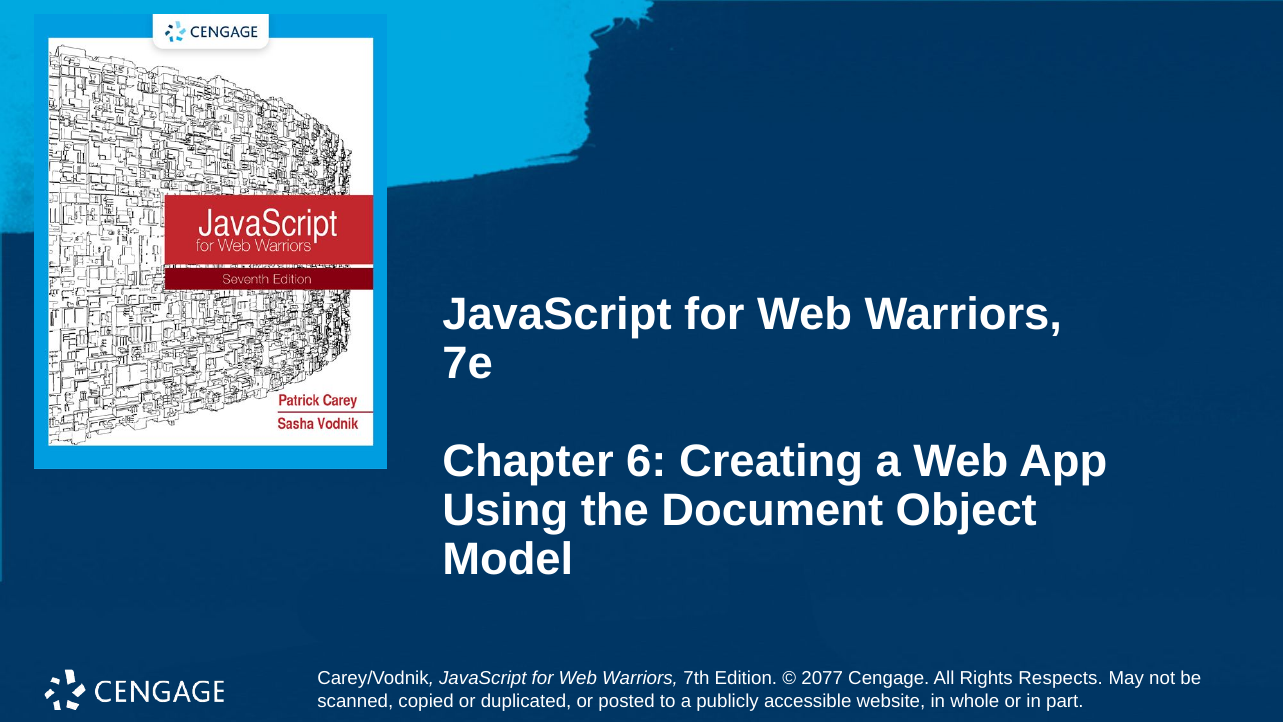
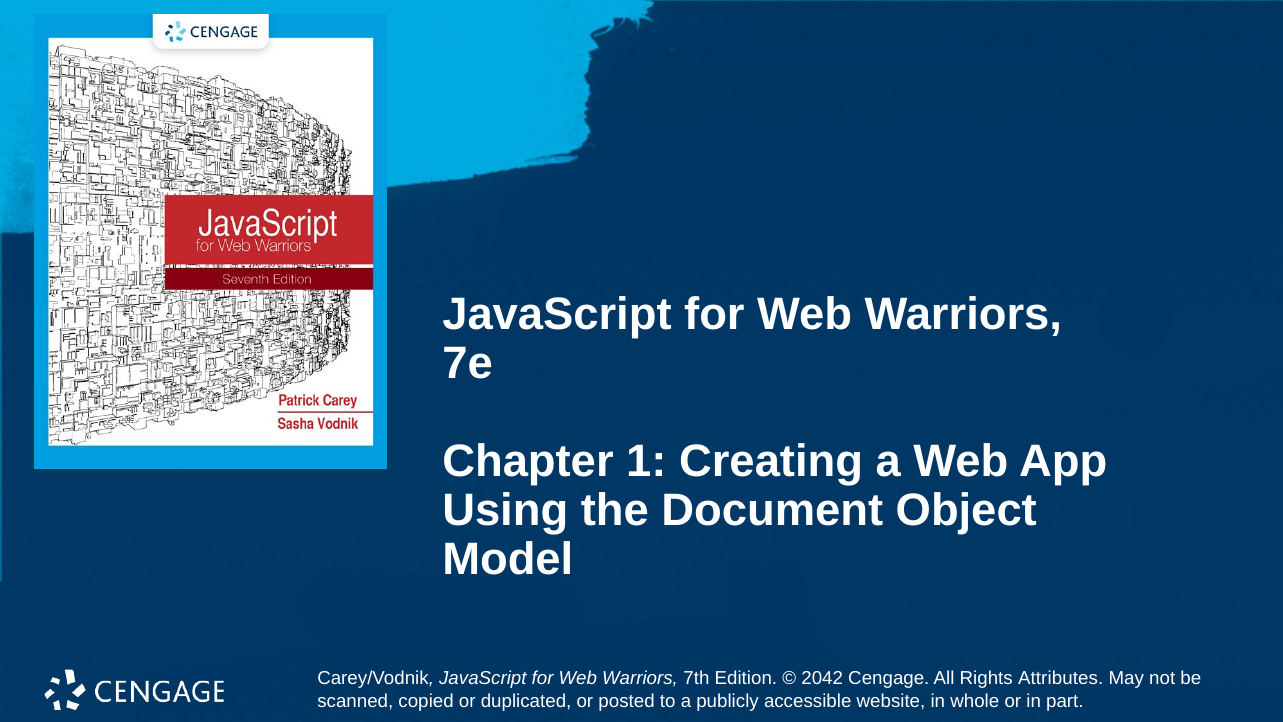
6: 6 -> 1 (646, 462)
2077: 2077 -> 2042 (822, 678)
Respects: Respects -> Attributes (1061, 678)
